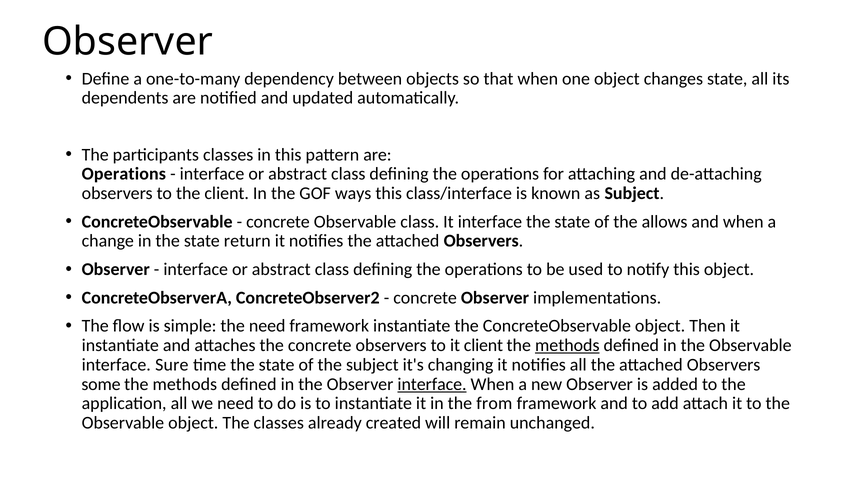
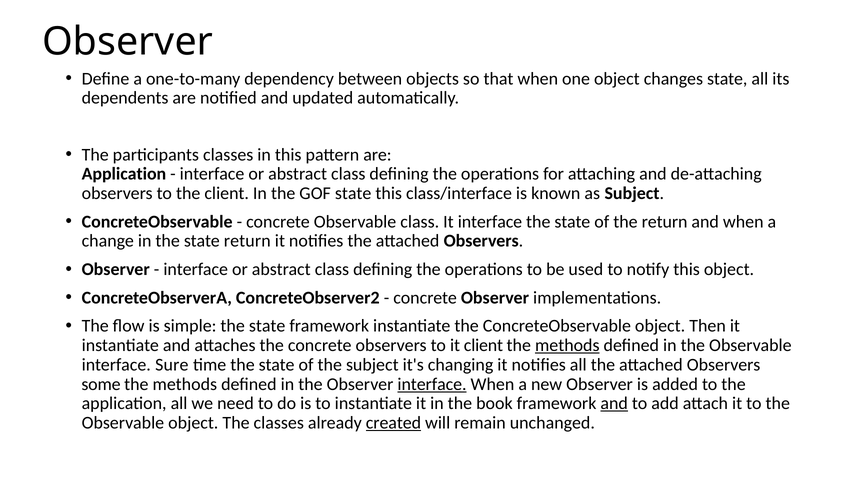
Operations: Operations -> Application (124, 174)
GOF ways: ways -> state (353, 193)
the allows: allows -> return (665, 222)
simple the need: need -> state (267, 326)
from: from -> book (494, 403)
and underline: none -> present (614, 403)
created underline: none -> present (393, 423)
